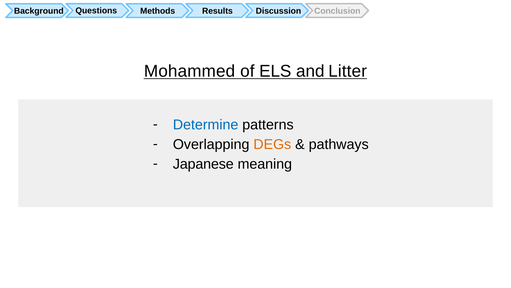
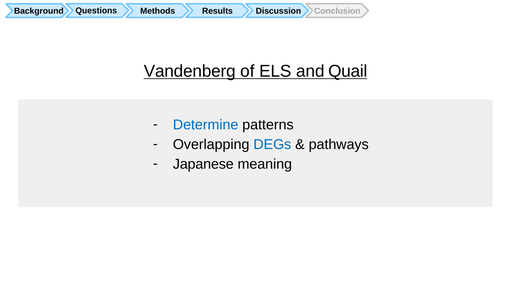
Mohammed: Mohammed -> Vandenberg (190, 71)
Litter: Litter -> Quail (348, 71)
DEGs colour: orange -> blue (272, 144)
